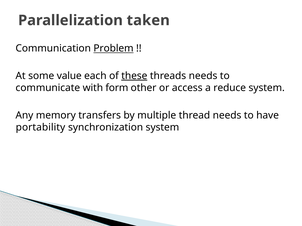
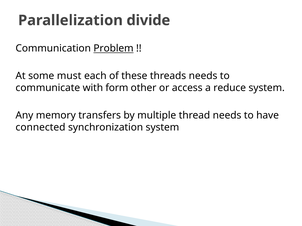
taken: taken -> divide (148, 20)
value: value -> must (69, 76)
these underline: present -> none (134, 76)
portability: portability -> connected (40, 128)
